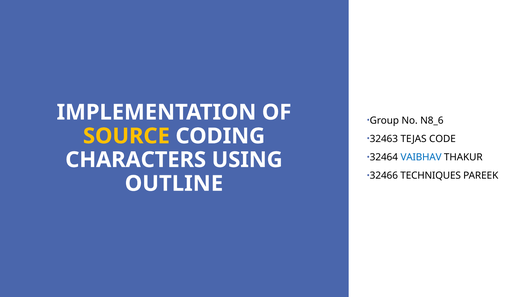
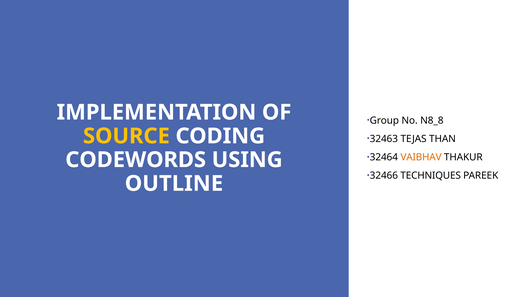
N8_6: N8_6 -> N8_8 (432, 120)
CODE: CODE -> THAN (442, 139)
VAIBHAV colour: blue -> orange (421, 157)
CHARACTERS: CHARACTERS -> CODEWORDS (136, 160)
